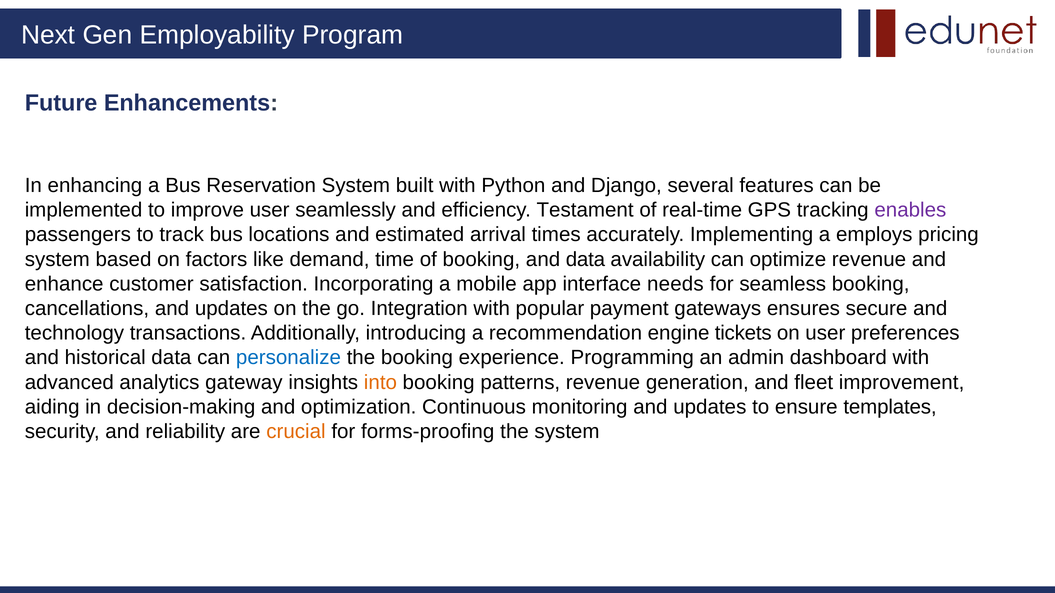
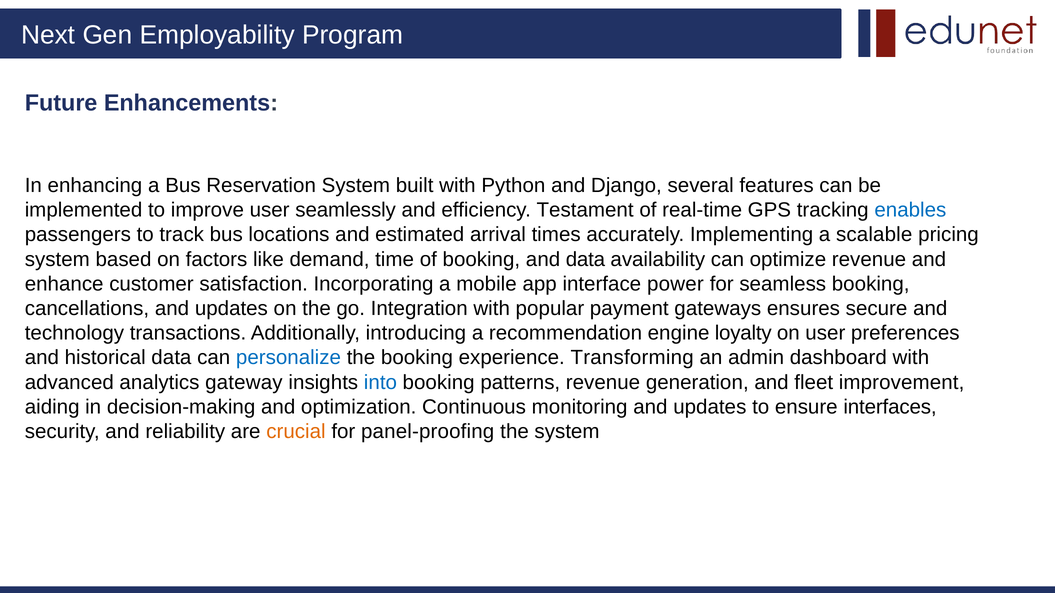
enables colour: purple -> blue (910, 210)
employs: employs -> scalable (874, 235)
needs: needs -> power (675, 284)
tickets: tickets -> loyalty (743, 333)
Programming: Programming -> Transforming (632, 358)
into colour: orange -> blue (380, 383)
templates: templates -> interfaces (890, 407)
forms-proofing: forms-proofing -> panel-proofing (428, 432)
